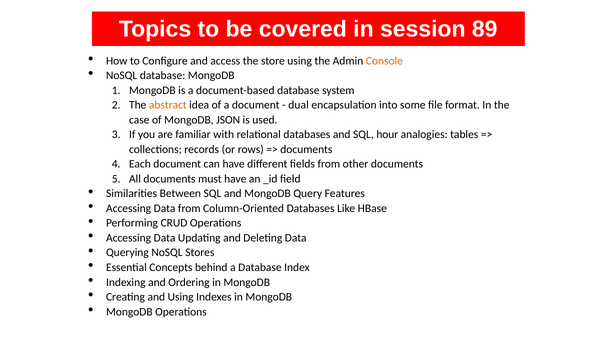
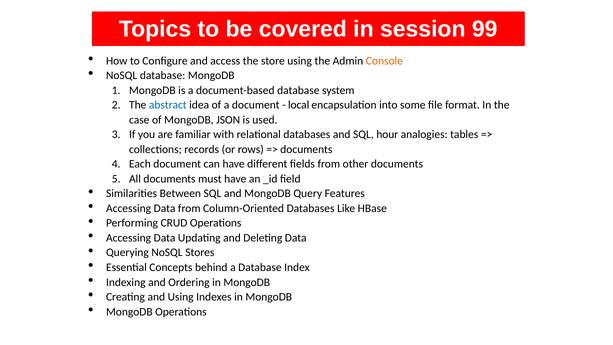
89: 89 -> 99 (485, 29)
abstract colour: orange -> blue (168, 105)
dual: dual -> local (299, 105)
